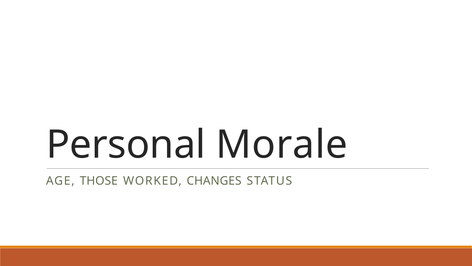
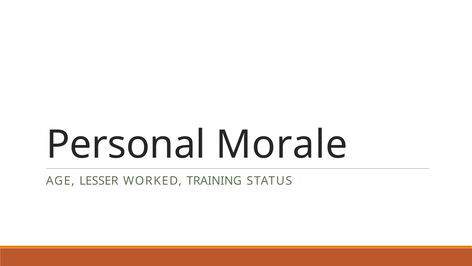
THOSE: THOSE -> LESSER (99, 180)
CHANGES: CHANGES -> TRAINING (214, 180)
